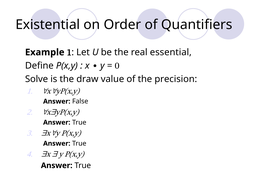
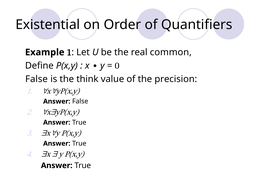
essential: essential -> common (171, 52)
Solve: Solve -> False (36, 79)
draw: draw -> think (87, 79)
